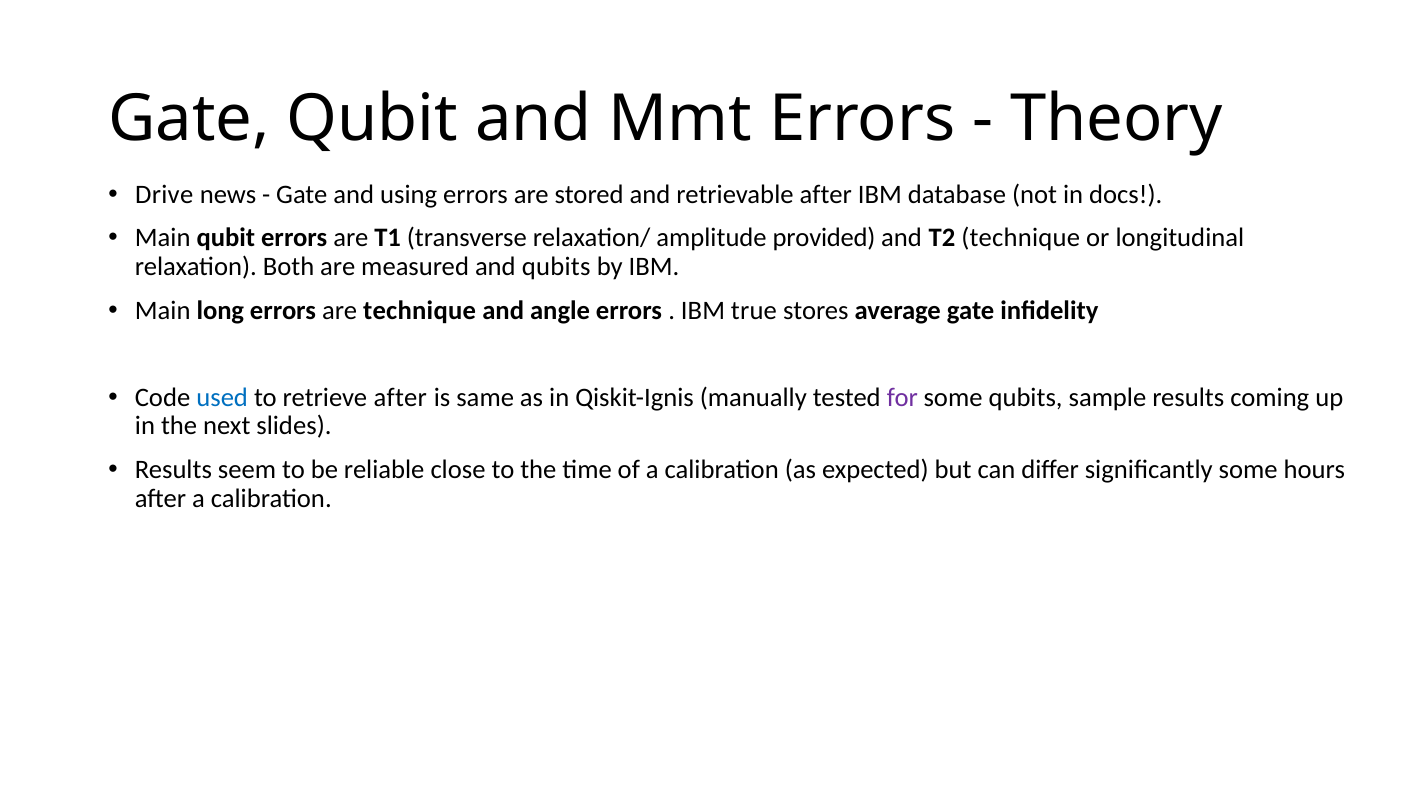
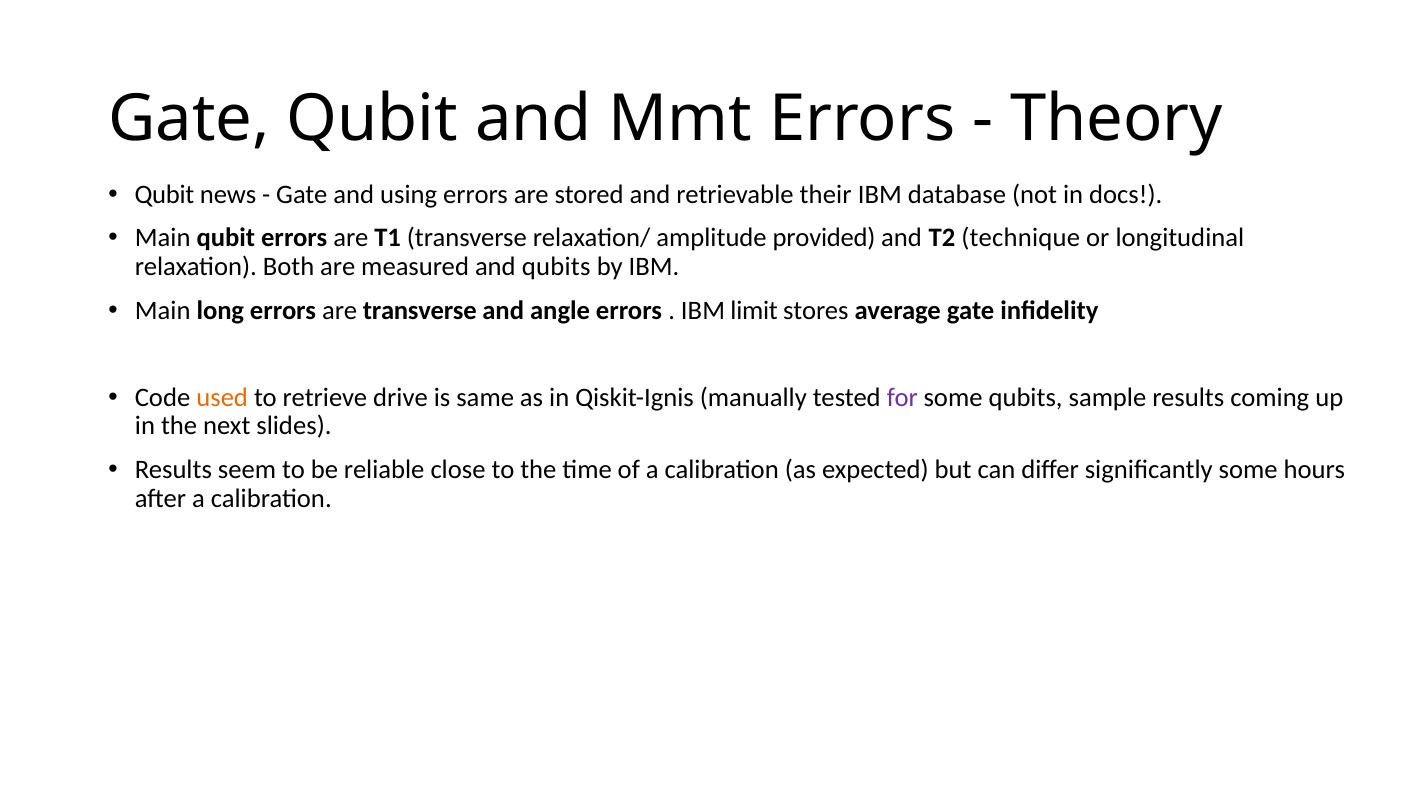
Drive: Drive -> Qubit (164, 194)
retrievable after: after -> their (826, 194)
are technique: technique -> transverse (420, 310)
true: true -> limit (754, 310)
used colour: blue -> orange (222, 397)
retrieve after: after -> drive (400, 397)
